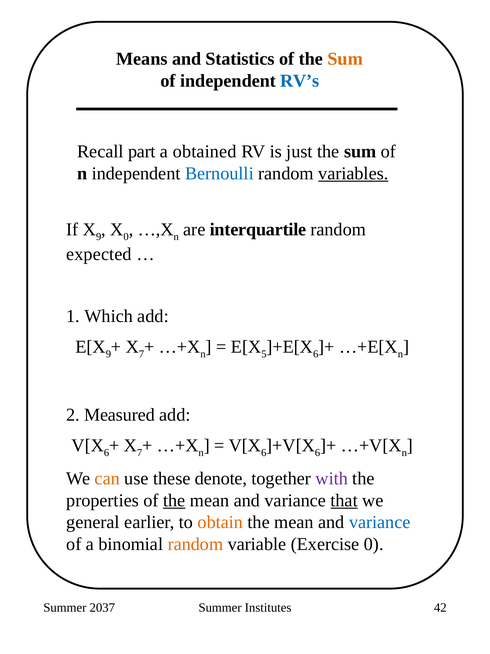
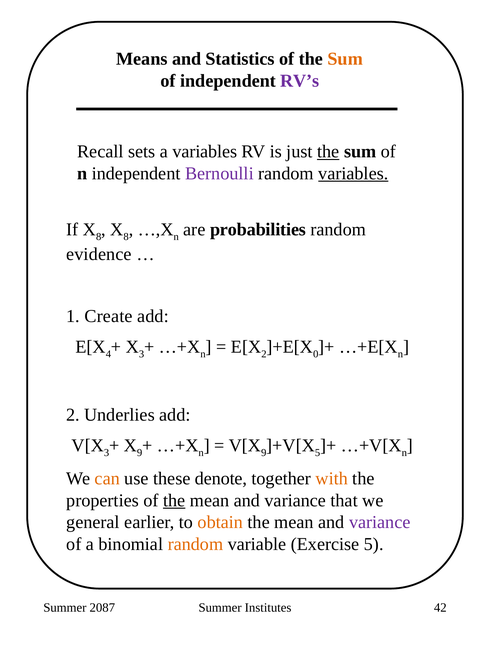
RV’s colour: blue -> purple (300, 81)
part: part -> sets (142, 151)
a obtained: obtained -> variables (205, 151)
the underline: none -> present (328, 151)
Bernoulli colour: blue -> purple (219, 173)
9: 9 -> 8 (99, 236)
0: 0 -> 8 (126, 236)
interquartile: interquartile -> probabilities (258, 229)
expected: expected -> evidence (99, 254)
Which: Which -> Create (109, 316)
9: 9 -> 4 (108, 354)
7: 7 -> 3 (142, 354)
5: 5 -> 2 (264, 354)
6: 6 -> 0 (316, 354)
Measured: Measured -> Underlies (119, 414)
6: 6 -> 3 (106, 452)
7: 7 -> 9 (140, 452)
6: 6 -> 9 (264, 452)
6: 6 -> 5 (318, 452)
with colour: purple -> orange (332, 478)
that underline: present -> none (344, 500)
variance colour: blue -> purple (380, 522)
Exercise 0: 0 -> 5 (374, 544)
2037: 2037 -> 2087 (102, 607)
